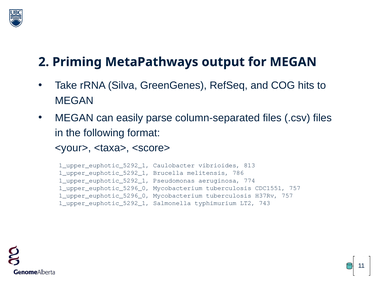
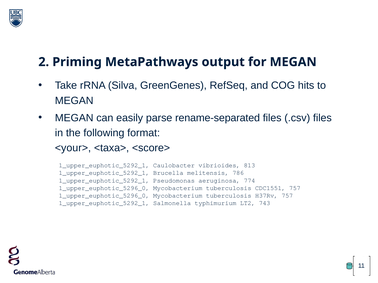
column-separated: column-separated -> rename-separated (218, 118)
